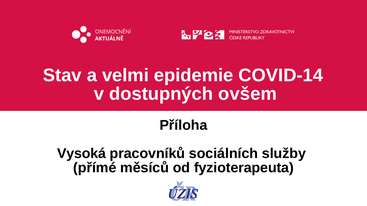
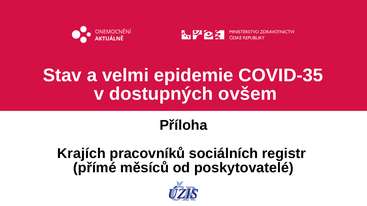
COVID-14: COVID-14 -> COVID-35 (281, 76)
Vysoká: Vysoká -> Krajích (81, 154)
služby: služby -> registr (284, 154)
fyzioterapeuta: fyzioterapeuta -> poskytovatelé (244, 168)
